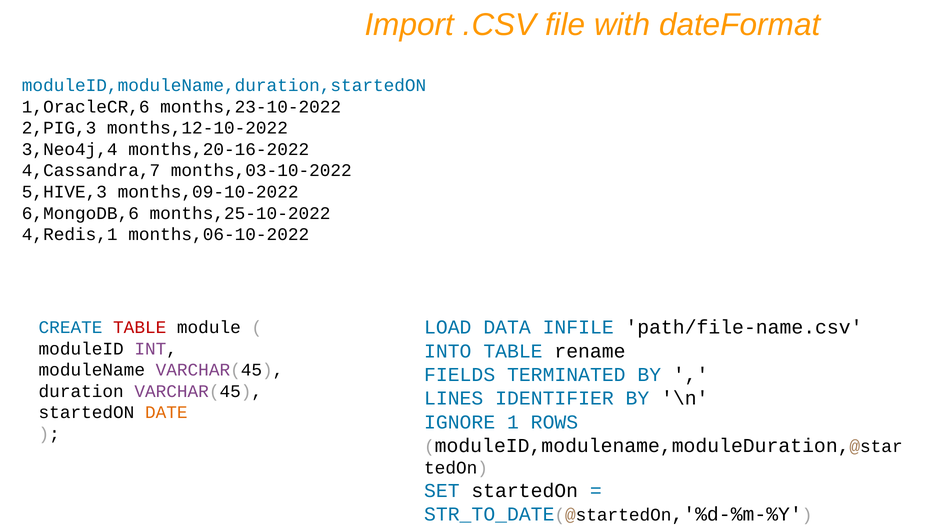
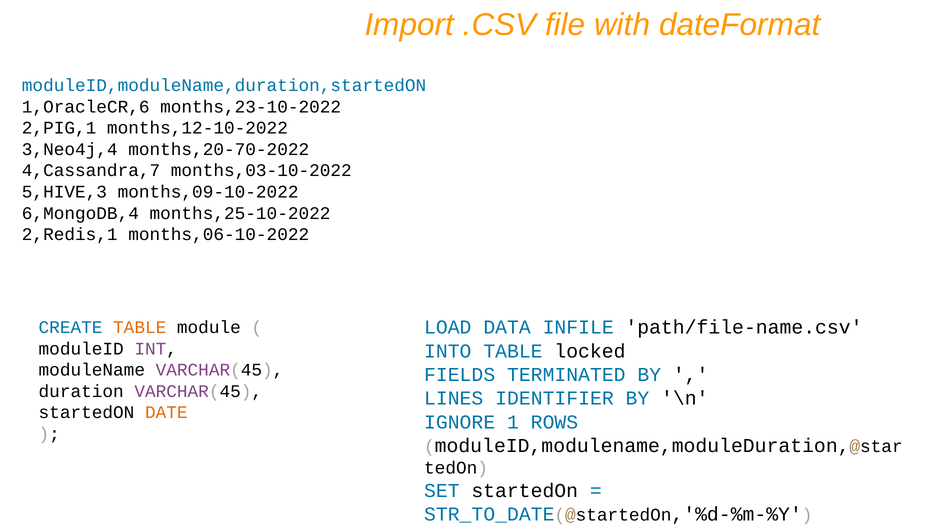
2,PIG,3: 2,PIG,3 -> 2,PIG,1 (59, 128)
months,20-16-2022: months,20-16-2022 -> months,20-70-2022 (219, 149)
6,MongoDB,6: 6,MongoDB,6 -> 6,MongoDB,4 (80, 213)
4,Redis,1: 4,Redis,1 -> 2,Redis,1 (70, 235)
TABLE colour: red -> orange (140, 327)
rename: rename -> locked (590, 351)
